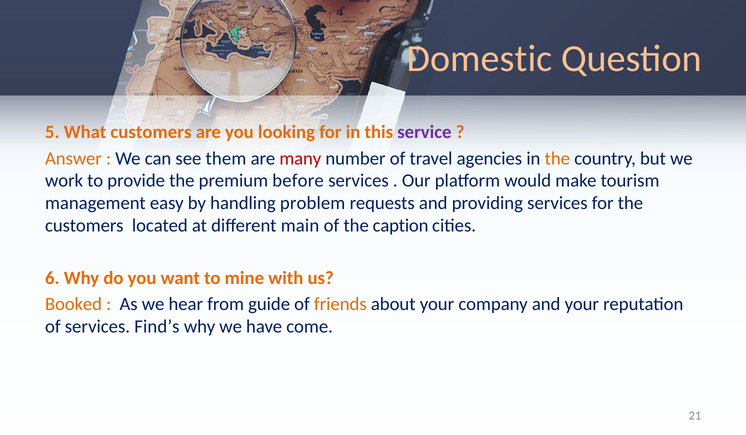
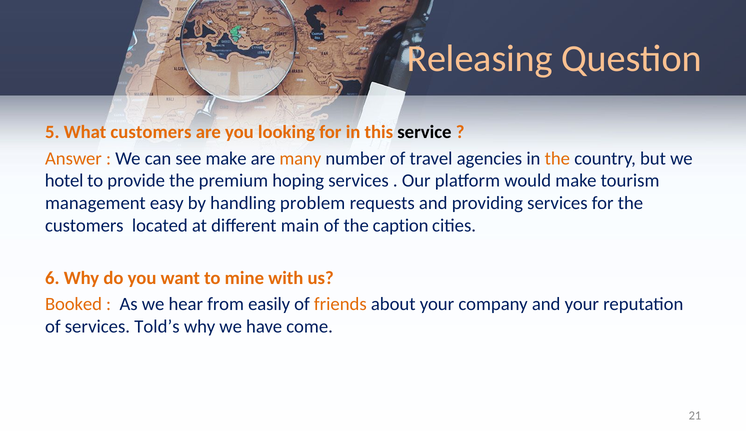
Domestic: Domestic -> Releasing (480, 59)
service colour: purple -> black (424, 132)
see them: them -> make (226, 158)
many colour: red -> orange (300, 158)
work: work -> hotel (64, 181)
before: before -> hoping (298, 181)
guide: guide -> easily (269, 304)
Find’s: Find’s -> Told’s (157, 326)
